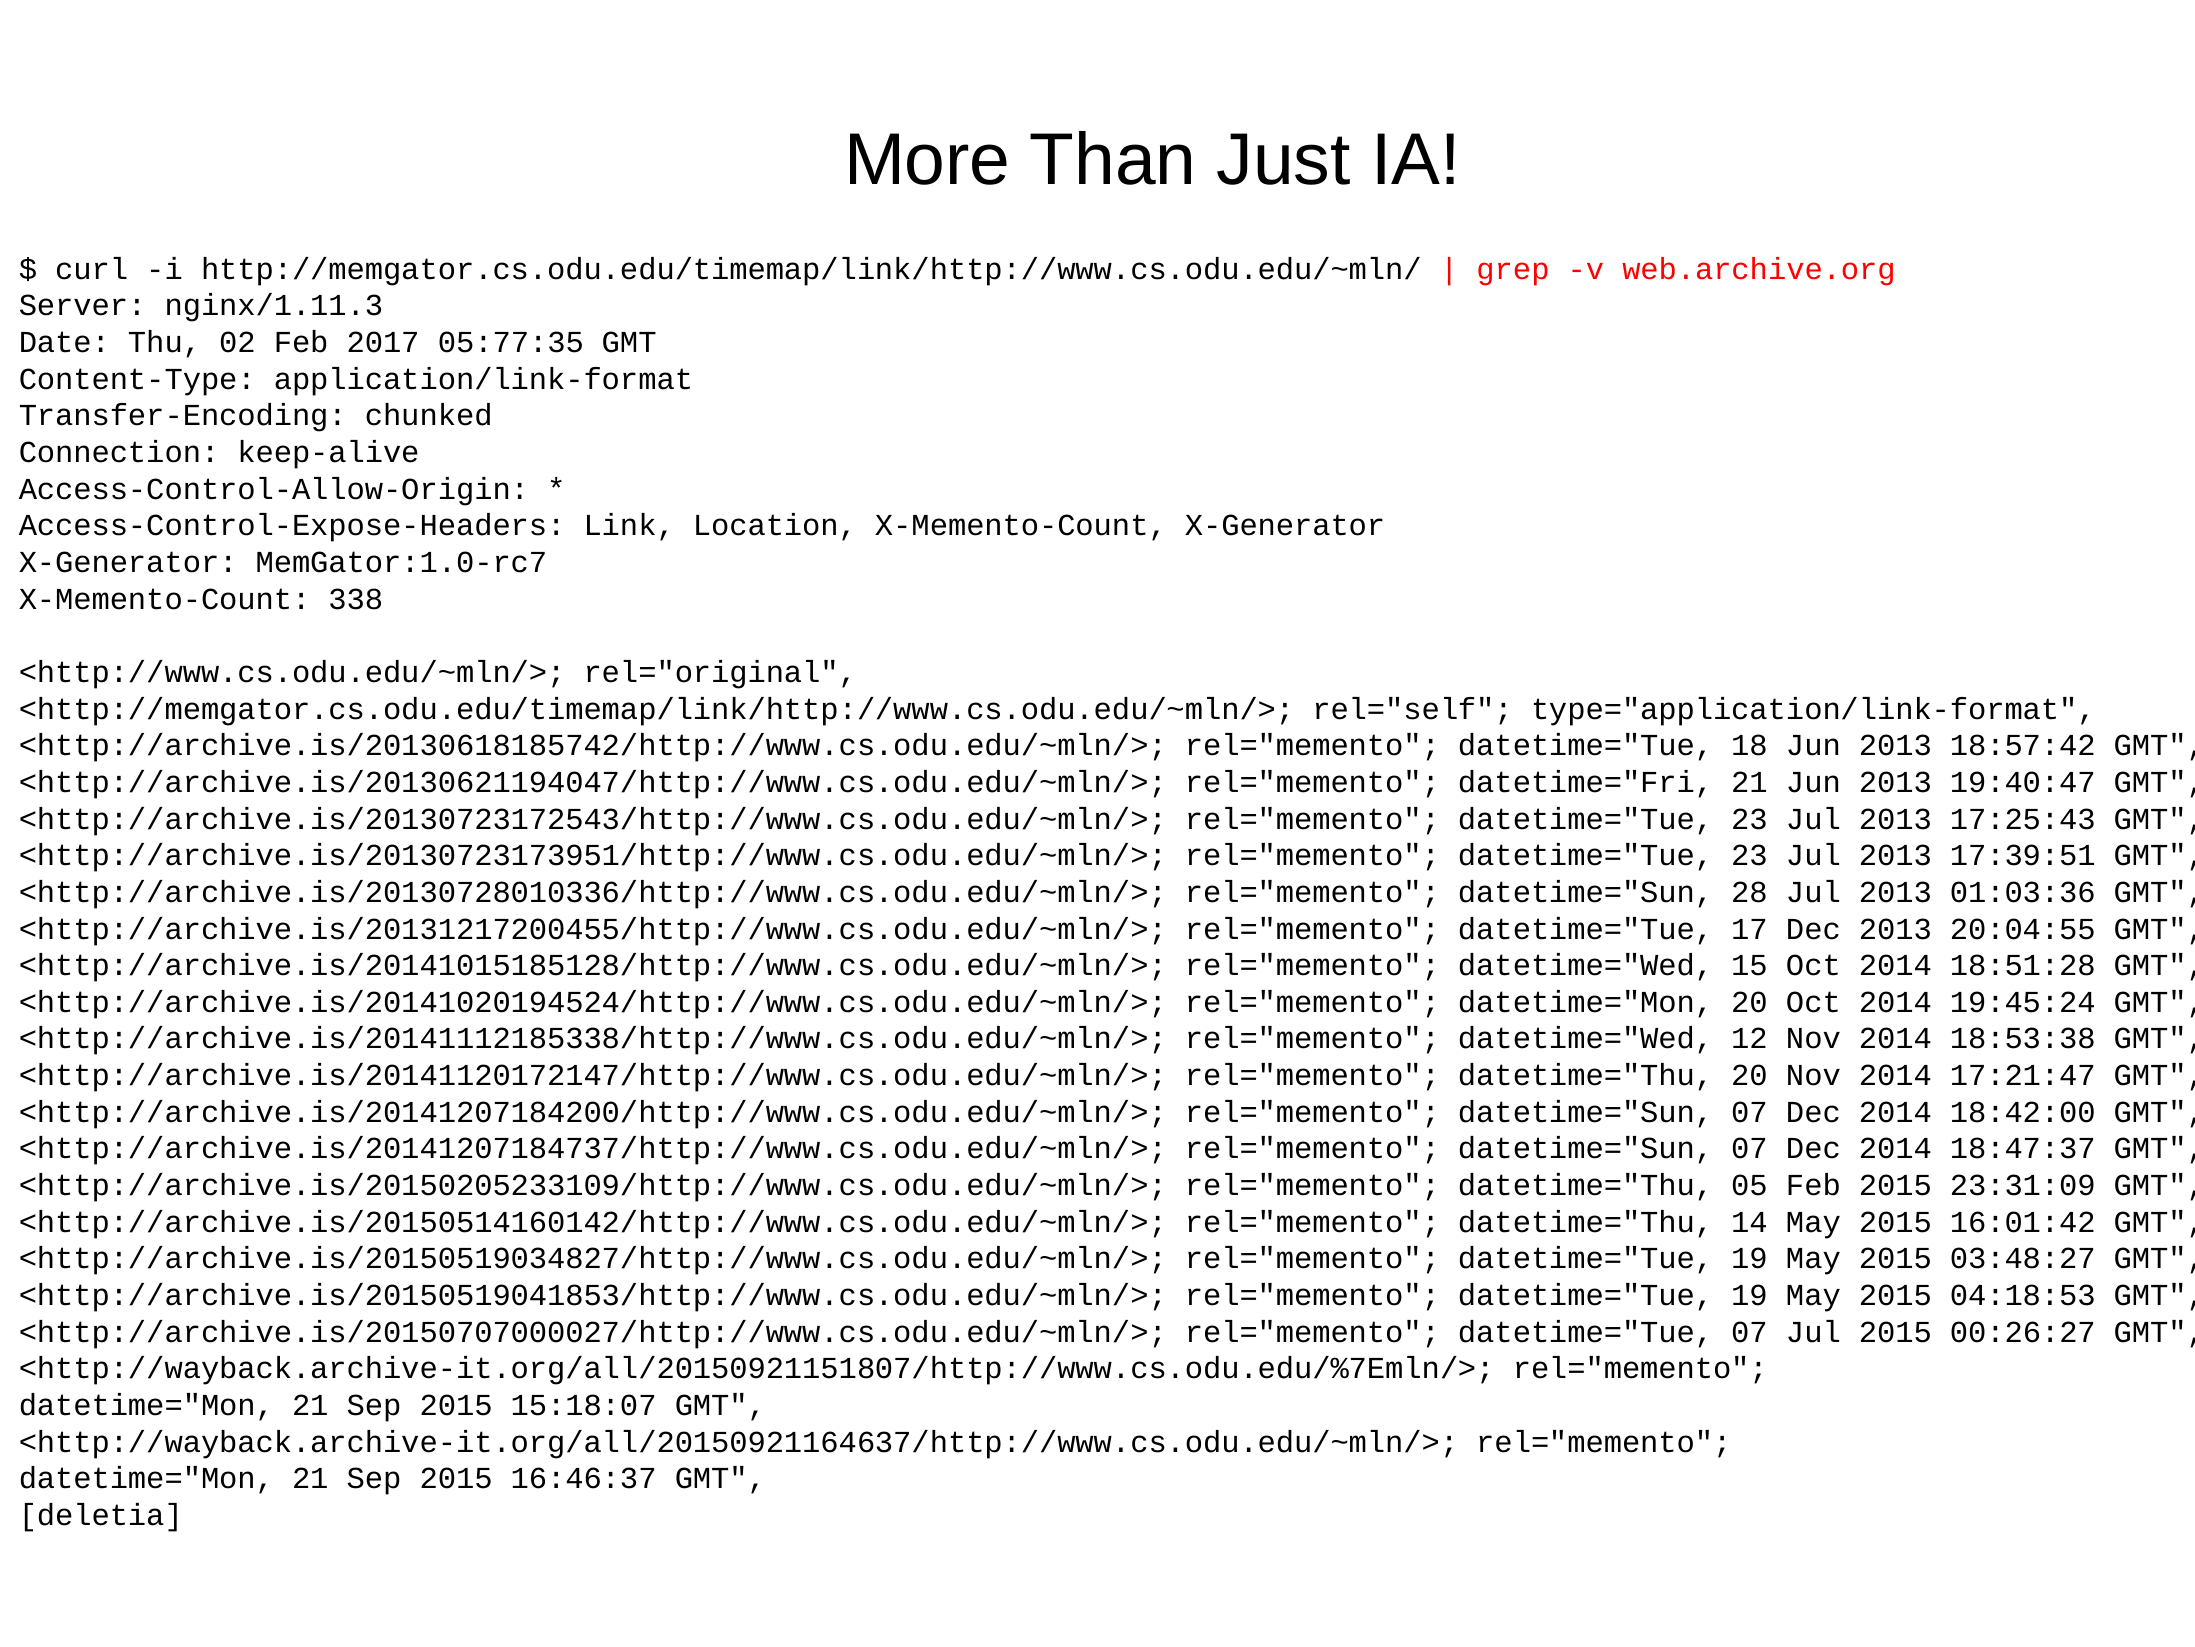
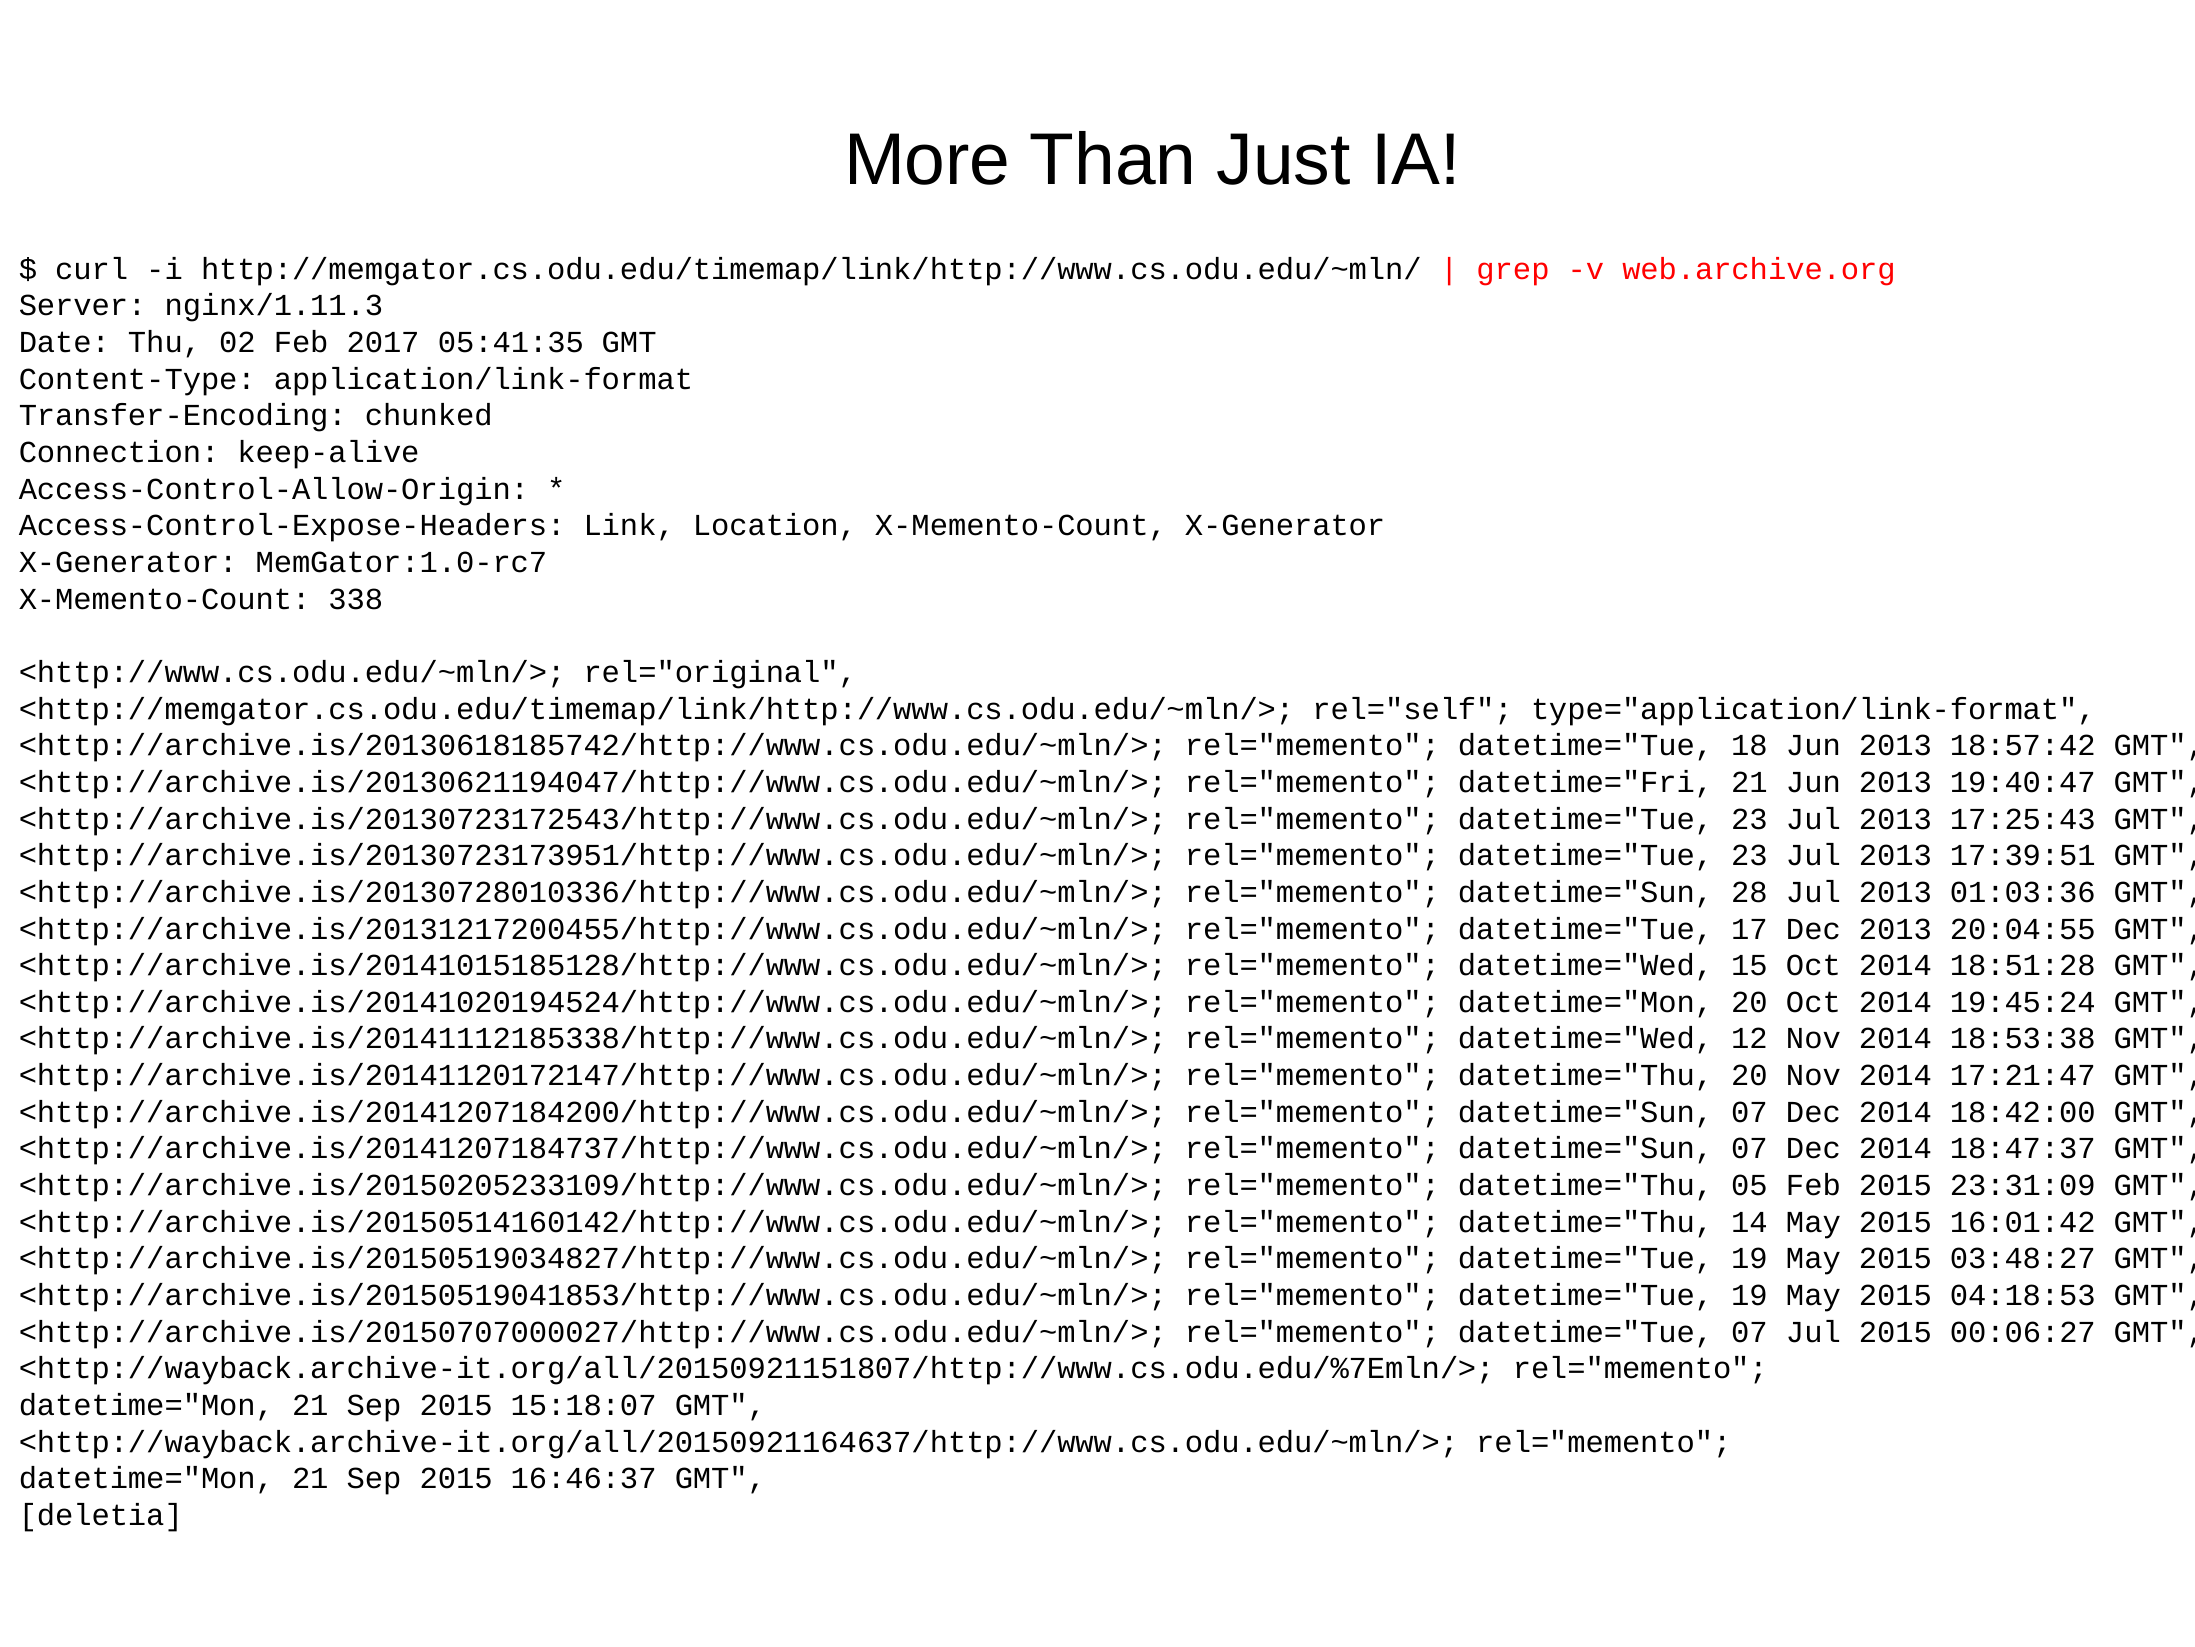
05:77:35: 05:77:35 -> 05:41:35 (511, 342)
00:26:27: 00:26:27 -> 00:06:27 (2023, 1332)
